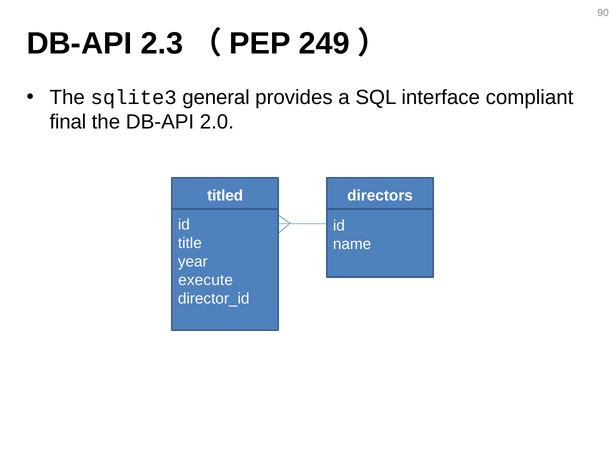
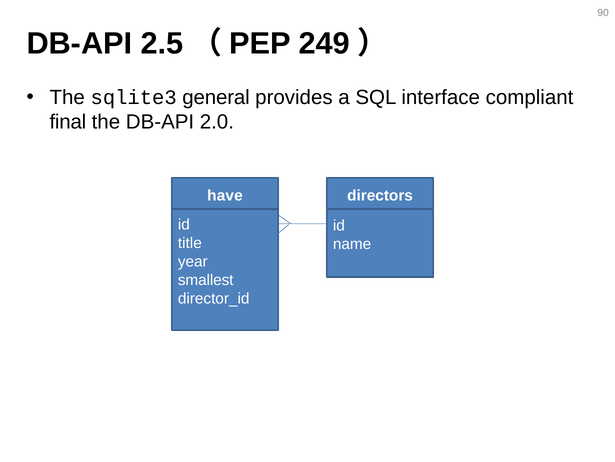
2.3: 2.3 -> 2.5 (162, 44)
titled: titled -> have (225, 195)
execute: execute -> smallest (206, 280)
